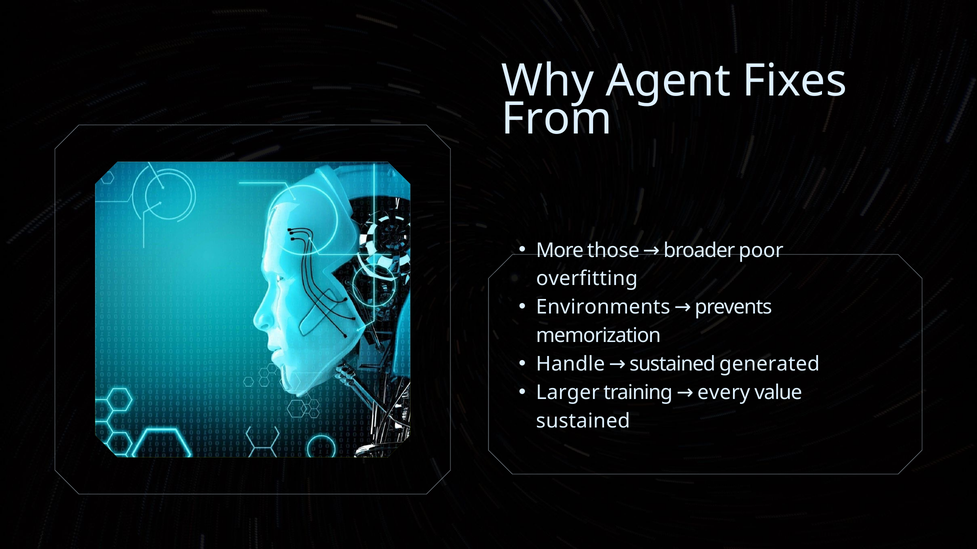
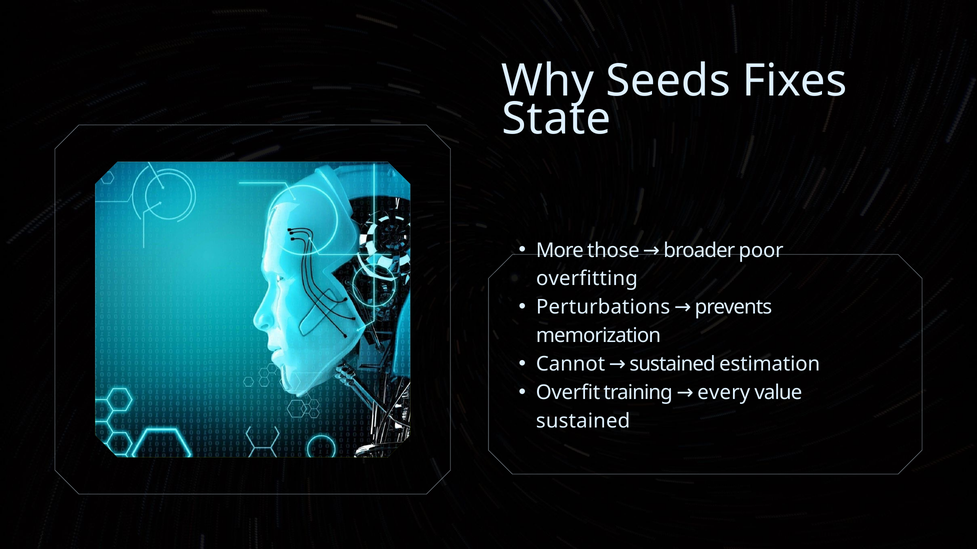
Agent: Agent -> Seeds (668, 81)
From: From -> State (557, 119)
Environments: Environments -> Perturbations (603, 308)
Handle: Handle -> Cannot (571, 364)
generated: generated -> estimation (770, 364)
Larger: Larger -> Overfit (568, 393)
